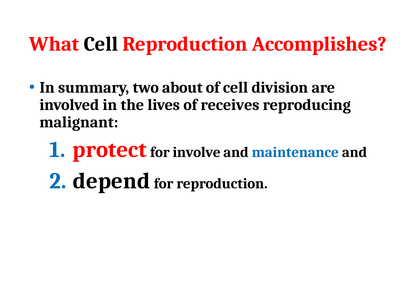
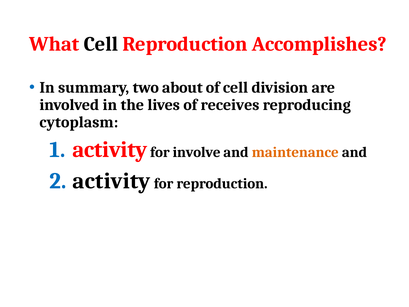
malignant: malignant -> cytoplasm (79, 122)
protect: protect -> activity (110, 150)
maintenance colour: blue -> orange (295, 152)
depend: depend -> activity (112, 181)
